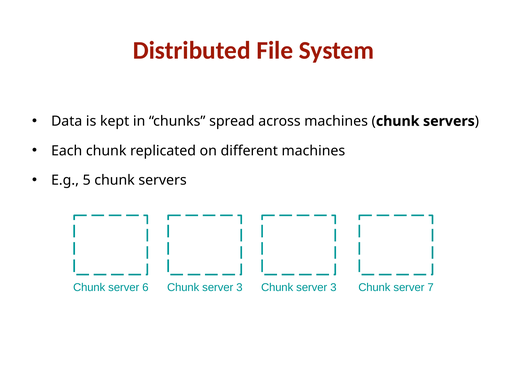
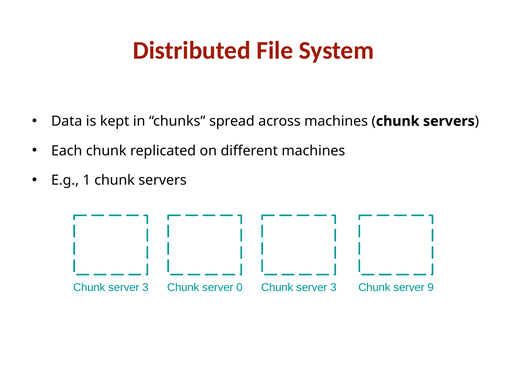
5: 5 -> 1 (87, 180)
6: 6 -> 3 (145, 288)
3: 3 -> 0 (239, 288)
7: 7 -> 9 (431, 288)
